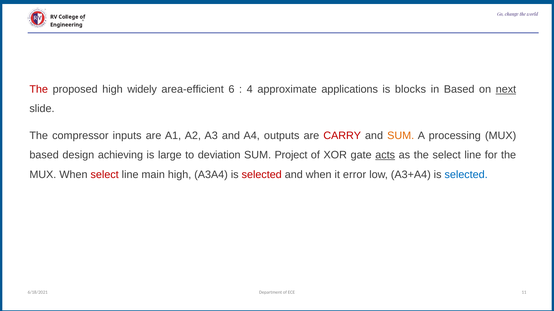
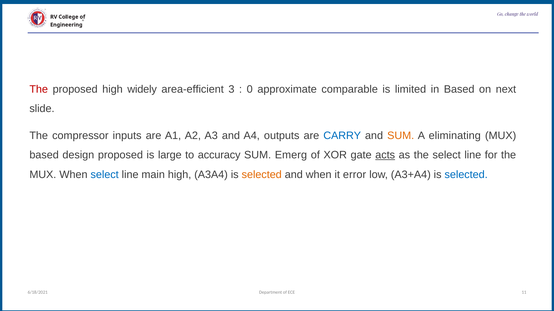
6: 6 -> 3 (231, 90)
4: 4 -> 0 (250, 90)
applications: applications -> comparable (350, 90)
blocks: blocks -> limited (411, 90)
next underline: present -> none (506, 90)
CARRY colour: red -> blue (342, 136)
processing: processing -> eliminating (455, 136)
design achieving: achieving -> proposed (120, 155)
deviation: deviation -> accuracy (219, 155)
Project: Project -> Emerg (291, 155)
select colour: red -> blue (105, 175)
selected colour: red -> orange (262, 175)
